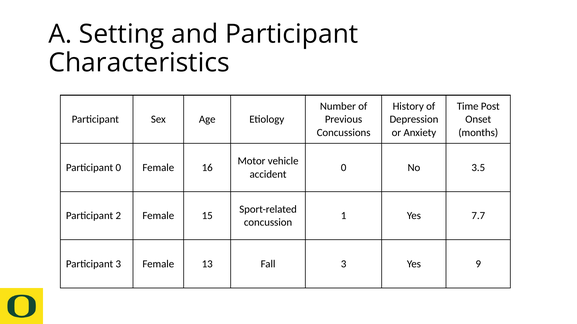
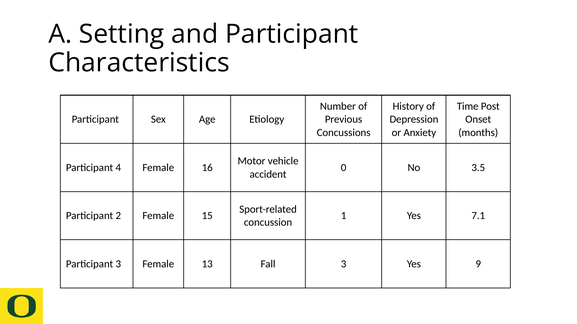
Participant 0: 0 -> 4 (118, 168)
7.7: 7.7 -> 7.1 (478, 216)
